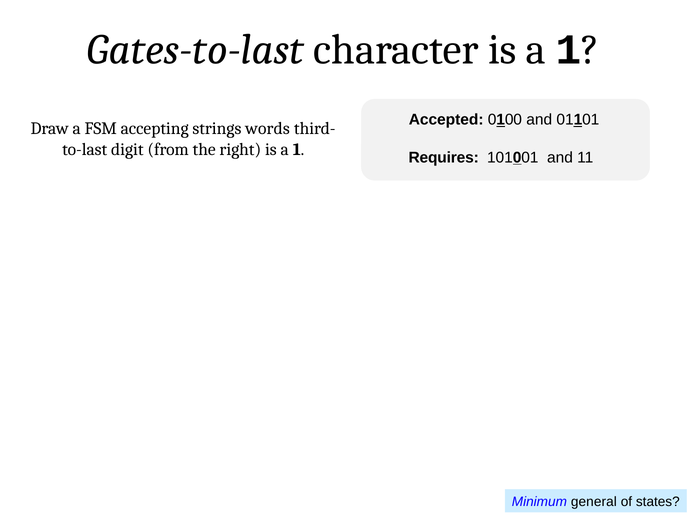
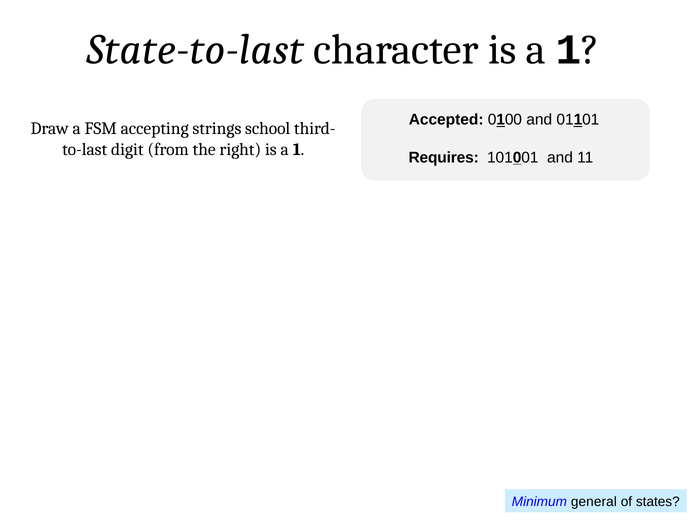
Gates-to-last: Gates-to-last -> State-to-last (195, 50)
words: words -> school (268, 129)
